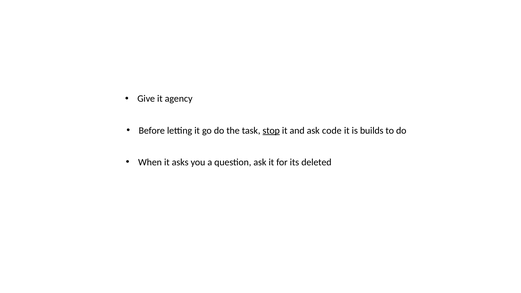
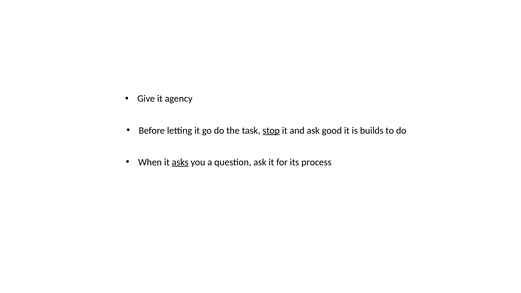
code: code -> good (332, 131)
asks underline: none -> present (180, 162)
deleted: deleted -> process (316, 162)
